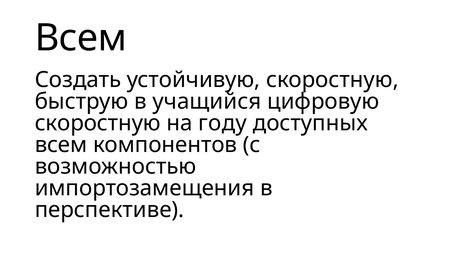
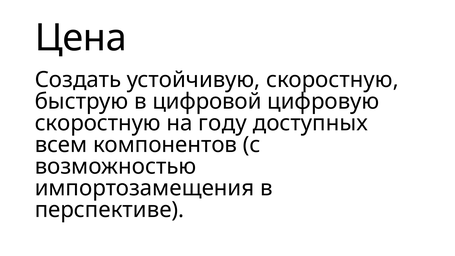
Всем: Всем -> Цена (81, 38)
учащийся: учащийся -> цифровой (207, 101)
